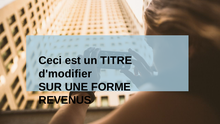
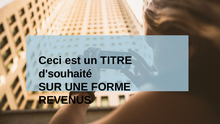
d'modifier: d'modifier -> d'souhaité (65, 74)
